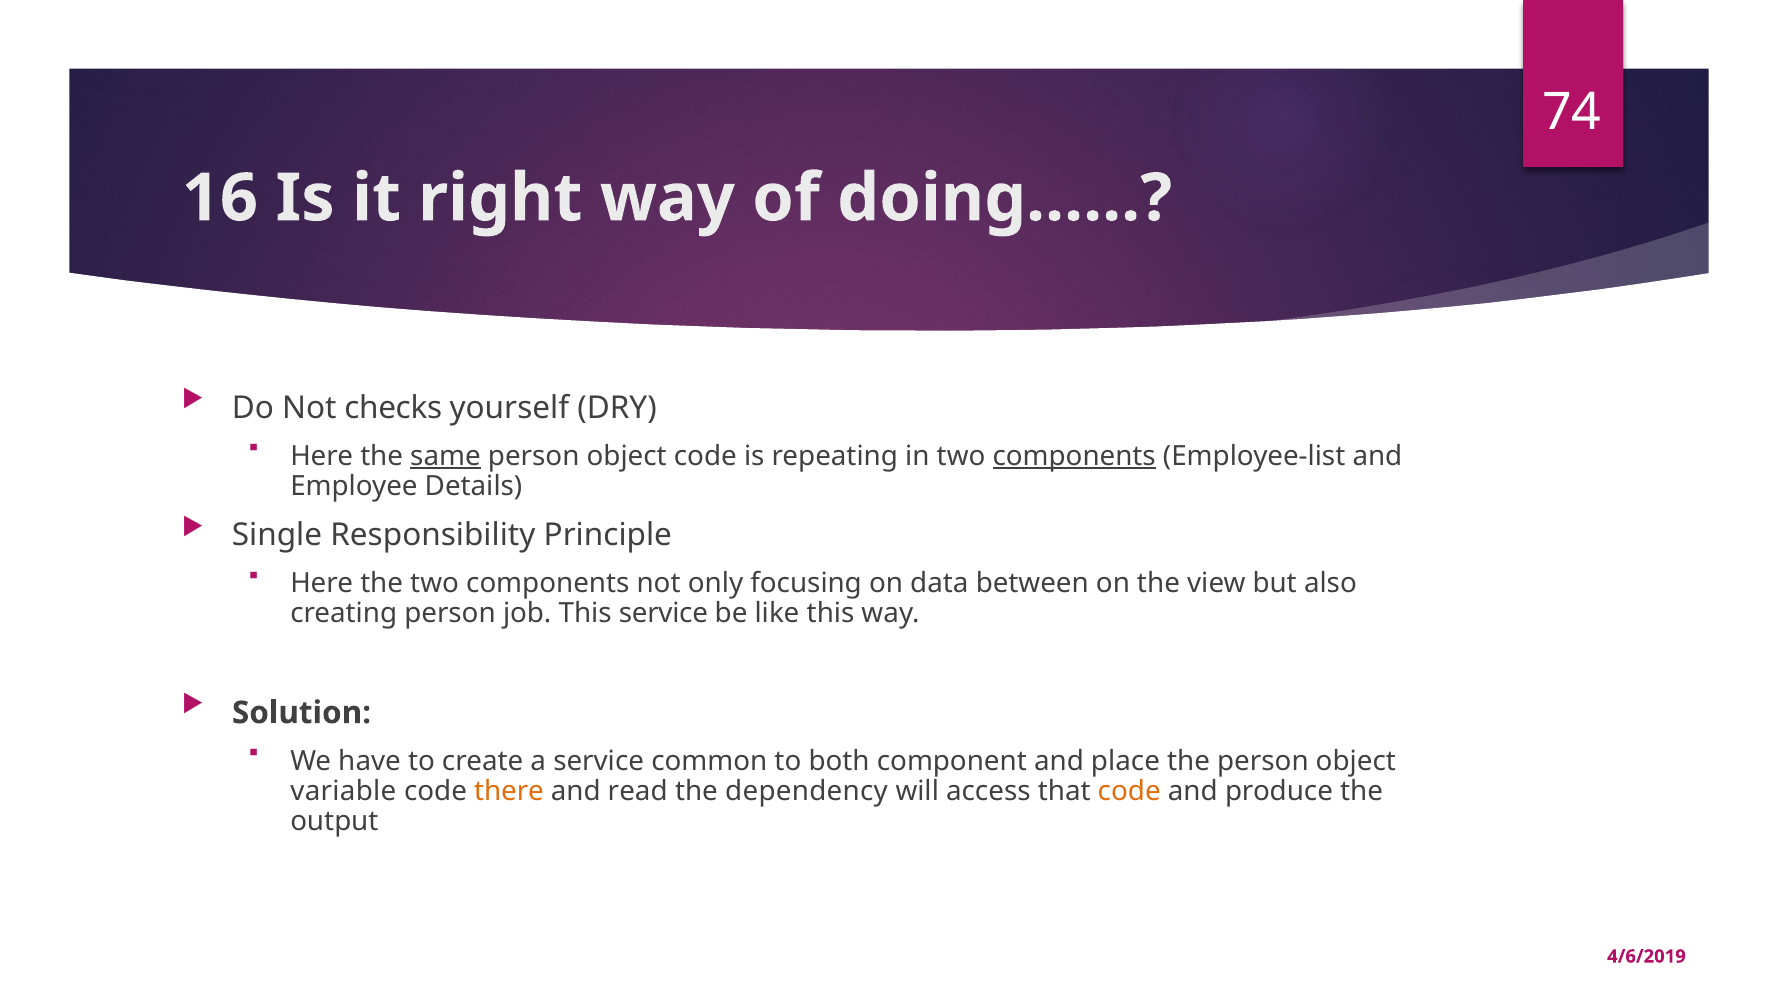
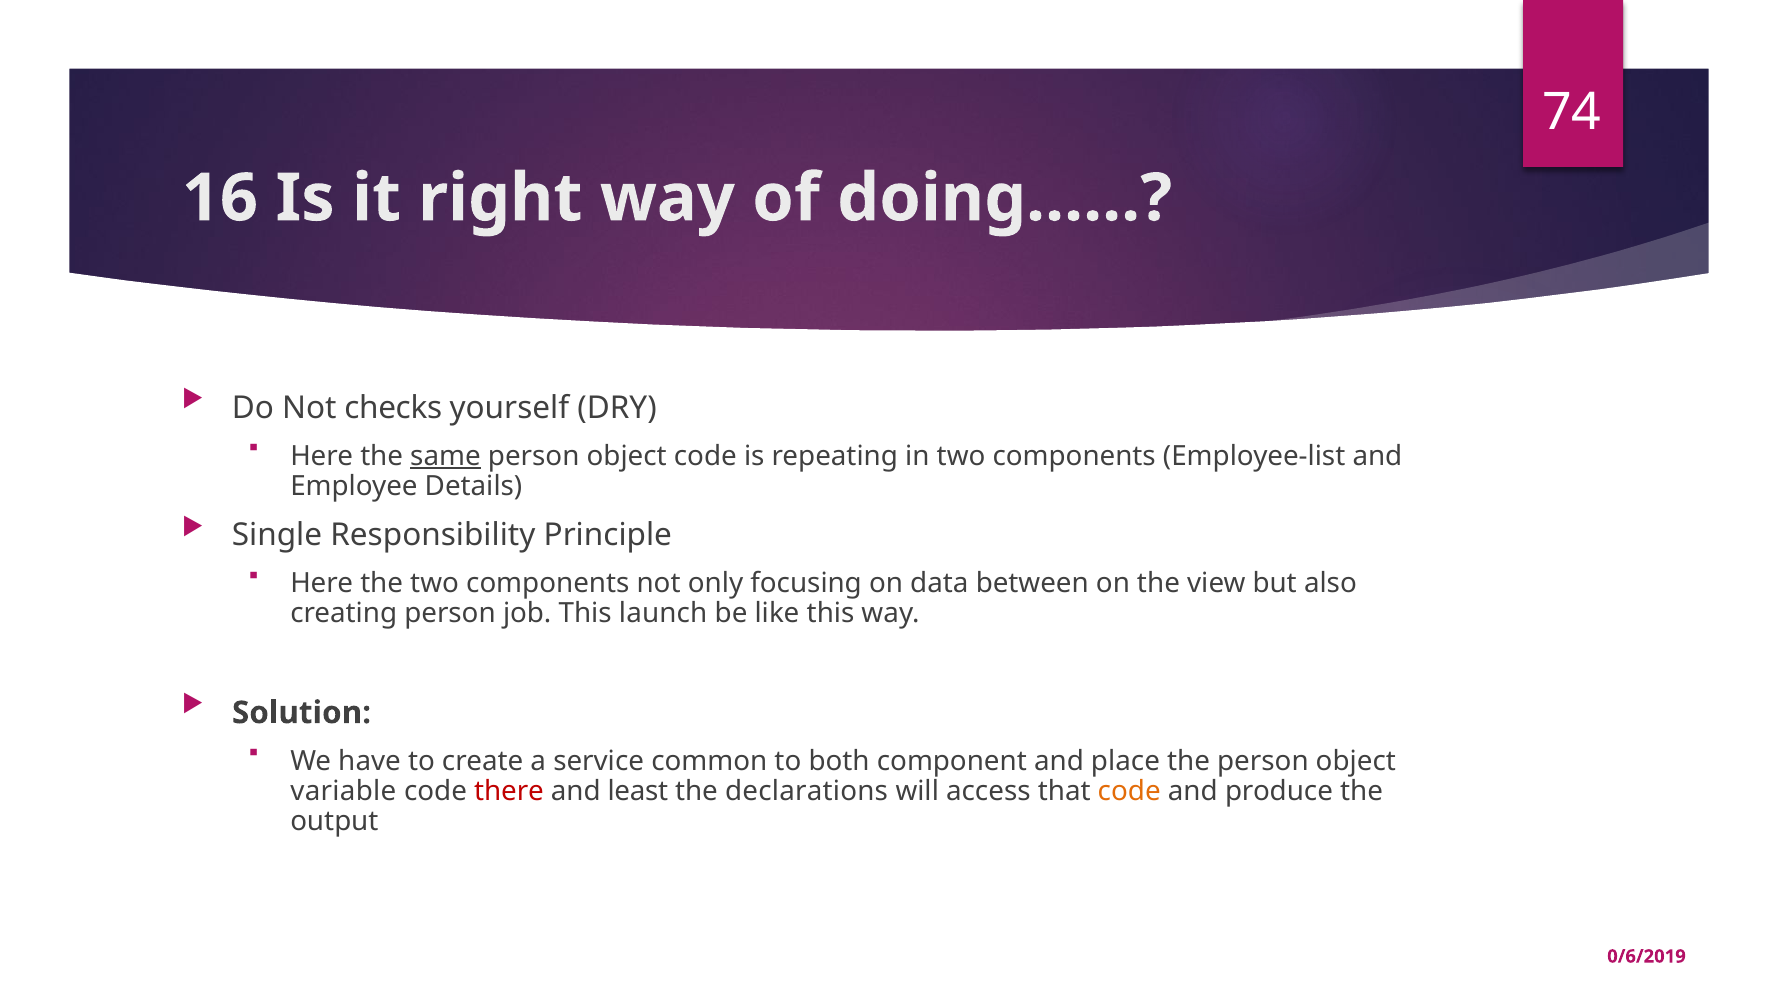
components underline: present -> none (1074, 456)
This service: service -> launch (663, 613)
there colour: orange -> red (509, 791)
read: read -> least (638, 791)
dependency: dependency -> declarations (807, 791)
4/6/2019: 4/6/2019 -> 0/6/2019 (1646, 956)
